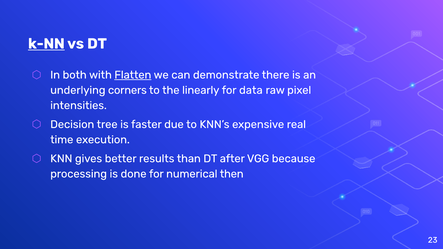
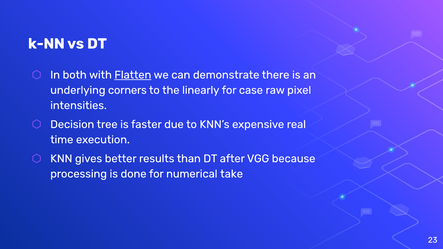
k-NN underline: present -> none (46, 44)
data: data -> case (251, 90)
then: then -> take (232, 174)
